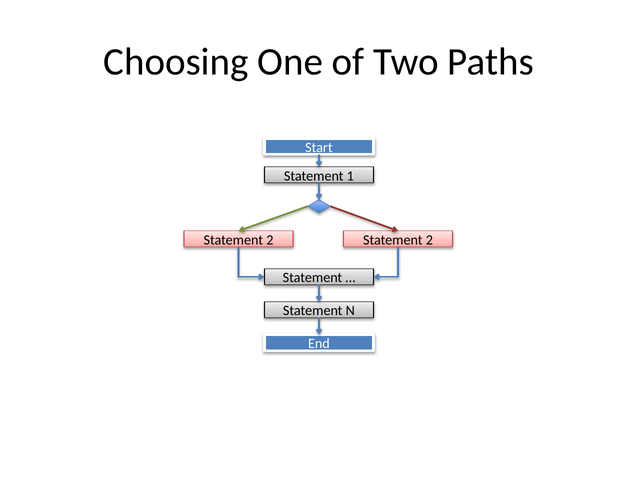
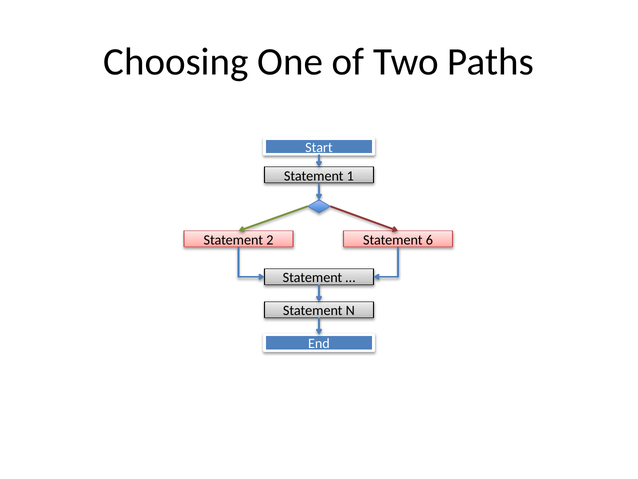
2: 2 -> 6 (429, 240)
